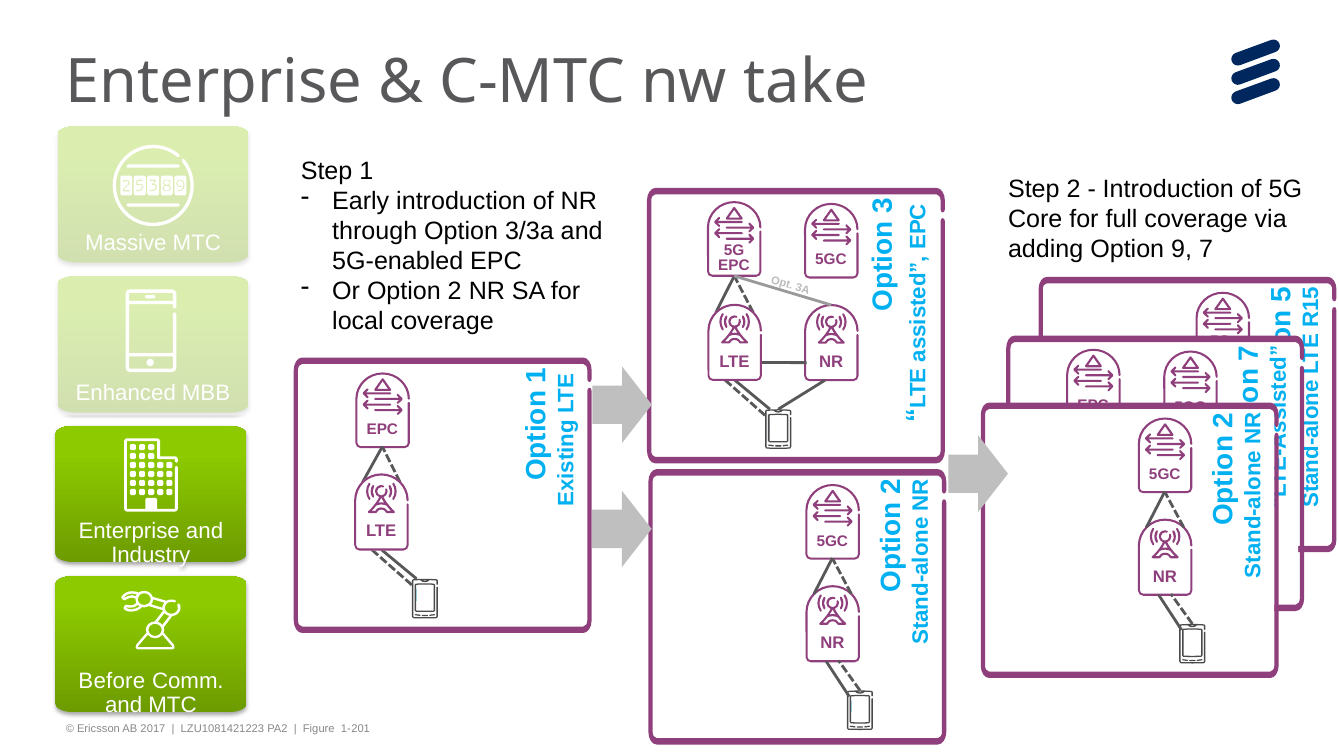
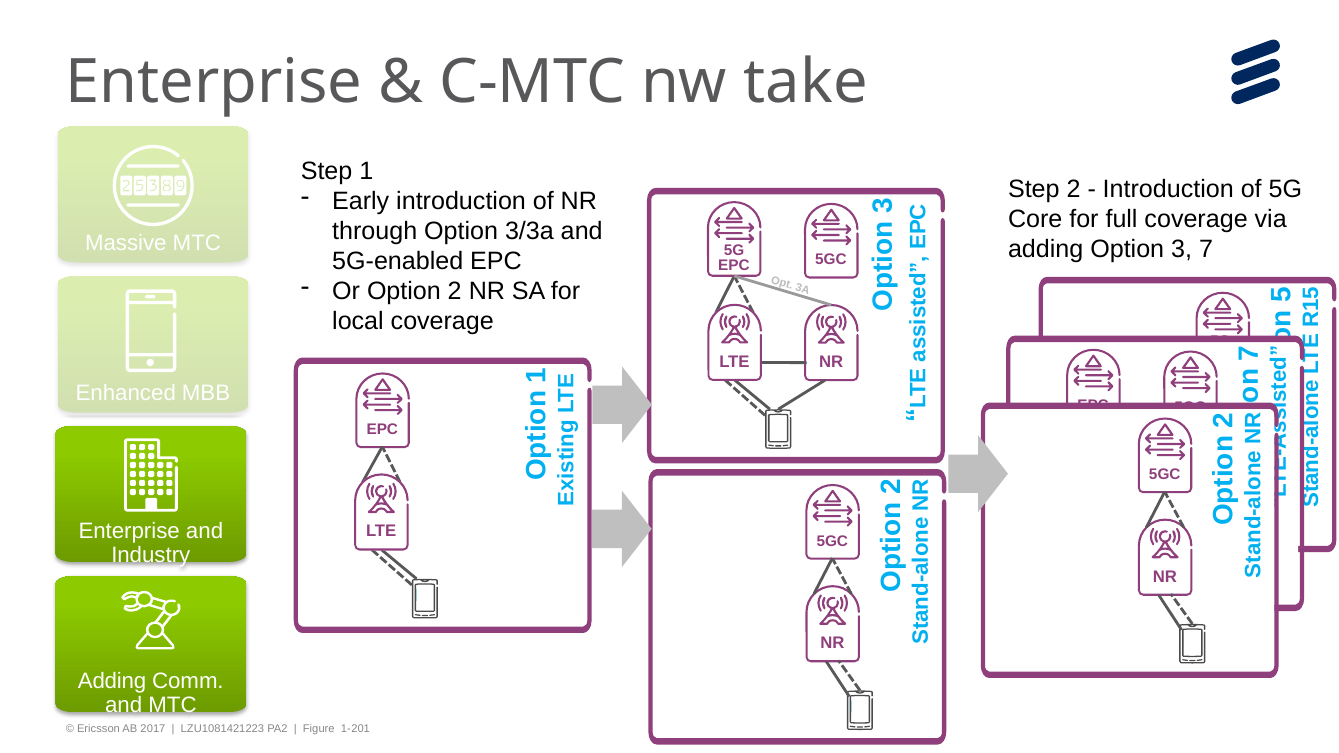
Option 9: 9 -> 3 (1182, 249)
Before: Before -> Adding (112, 681)
